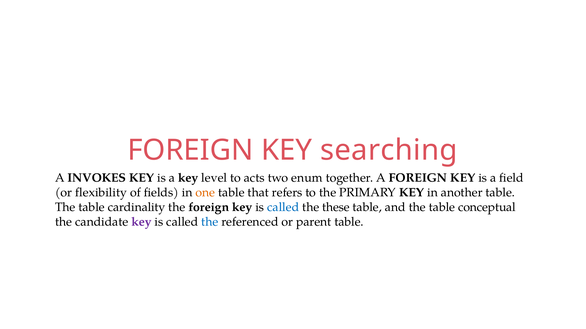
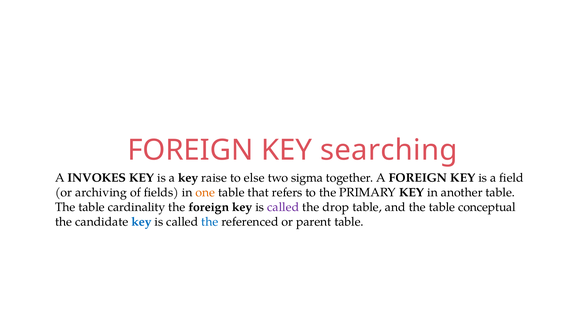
level: level -> raise (214, 178)
acts: acts -> else (254, 178)
enum: enum -> sigma (307, 178)
flexibility: flexibility -> archiving (101, 193)
called colour: blue -> purple (283, 208)
these: these -> drop (336, 208)
key colour: purple -> blue (142, 222)
